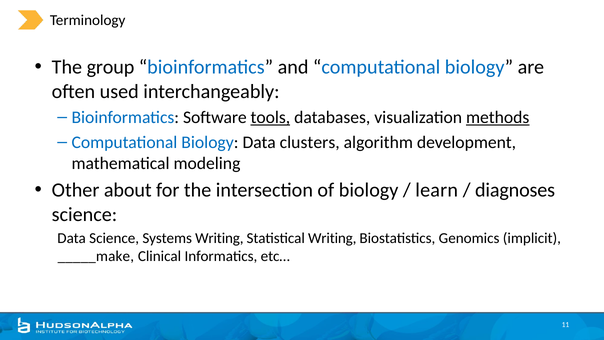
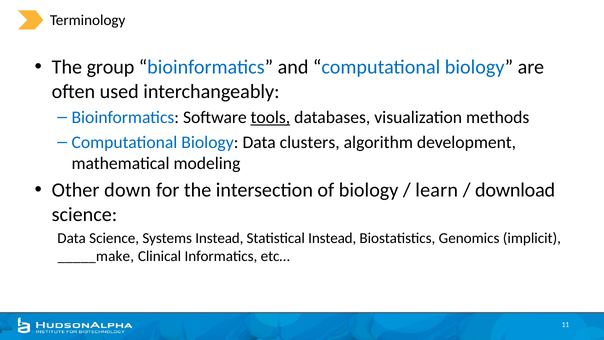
methods underline: present -> none (498, 117)
about: about -> down (128, 190)
diagnoses: diagnoses -> download (515, 190)
Systems Writing: Writing -> Instead (219, 238)
Statistical Writing: Writing -> Instead (332, 238)
